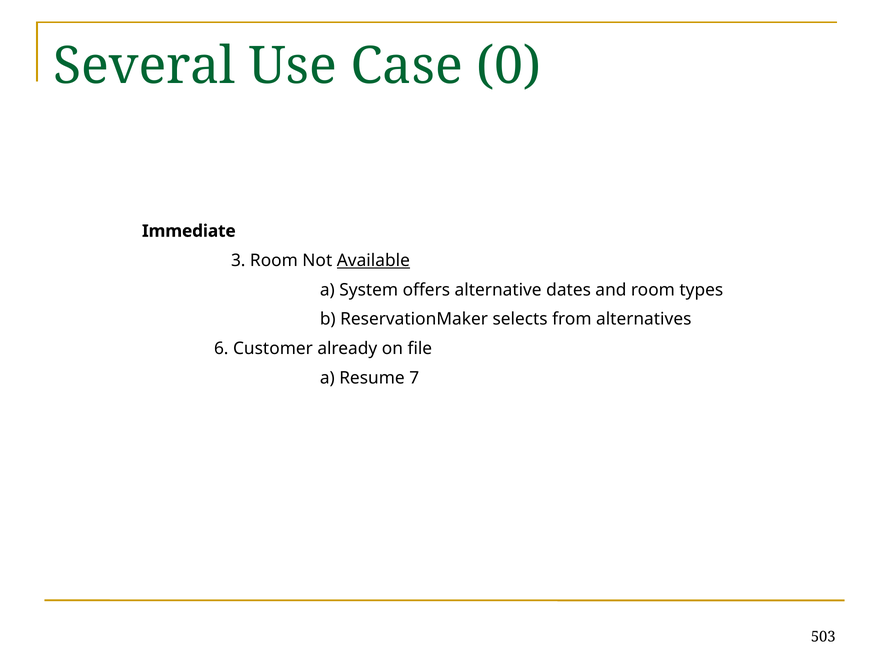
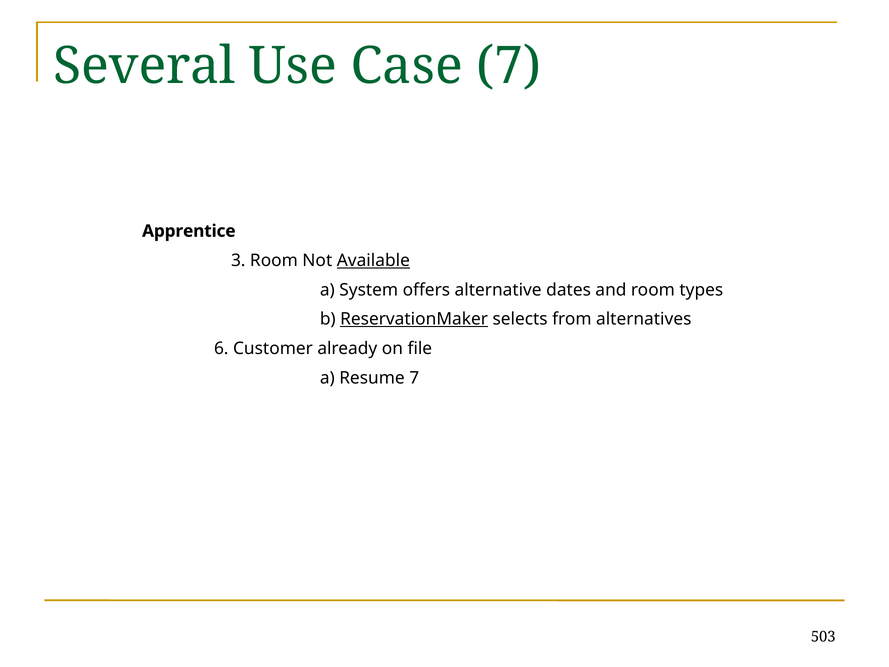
Case 0: 0 -> 7 (509, 66)
Immediate: Immediate -> Apprentice (189, 231)
ReservationMaker underline: none -> present (414, 319)
